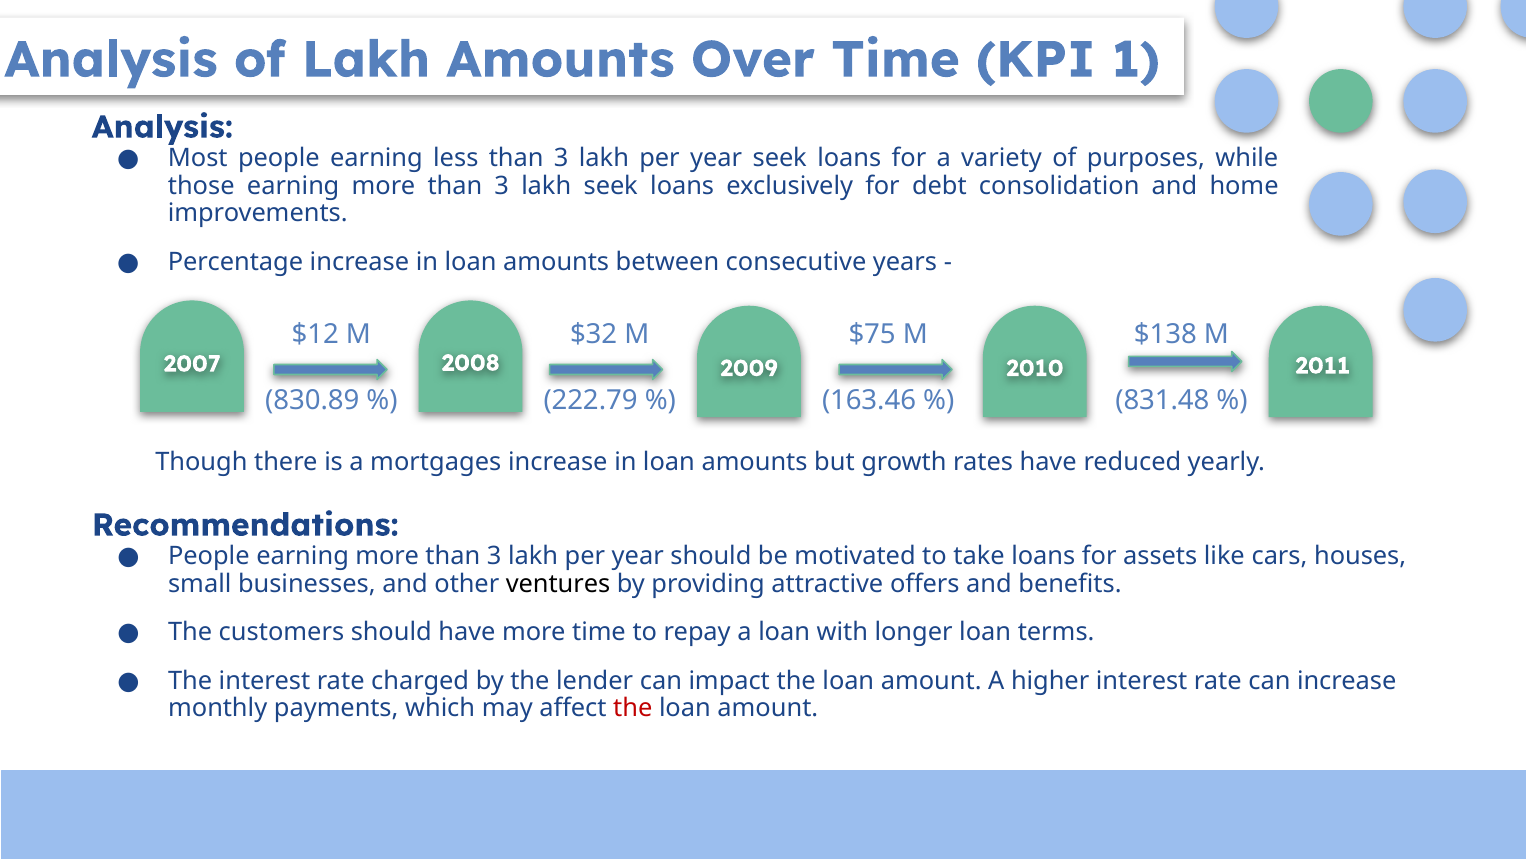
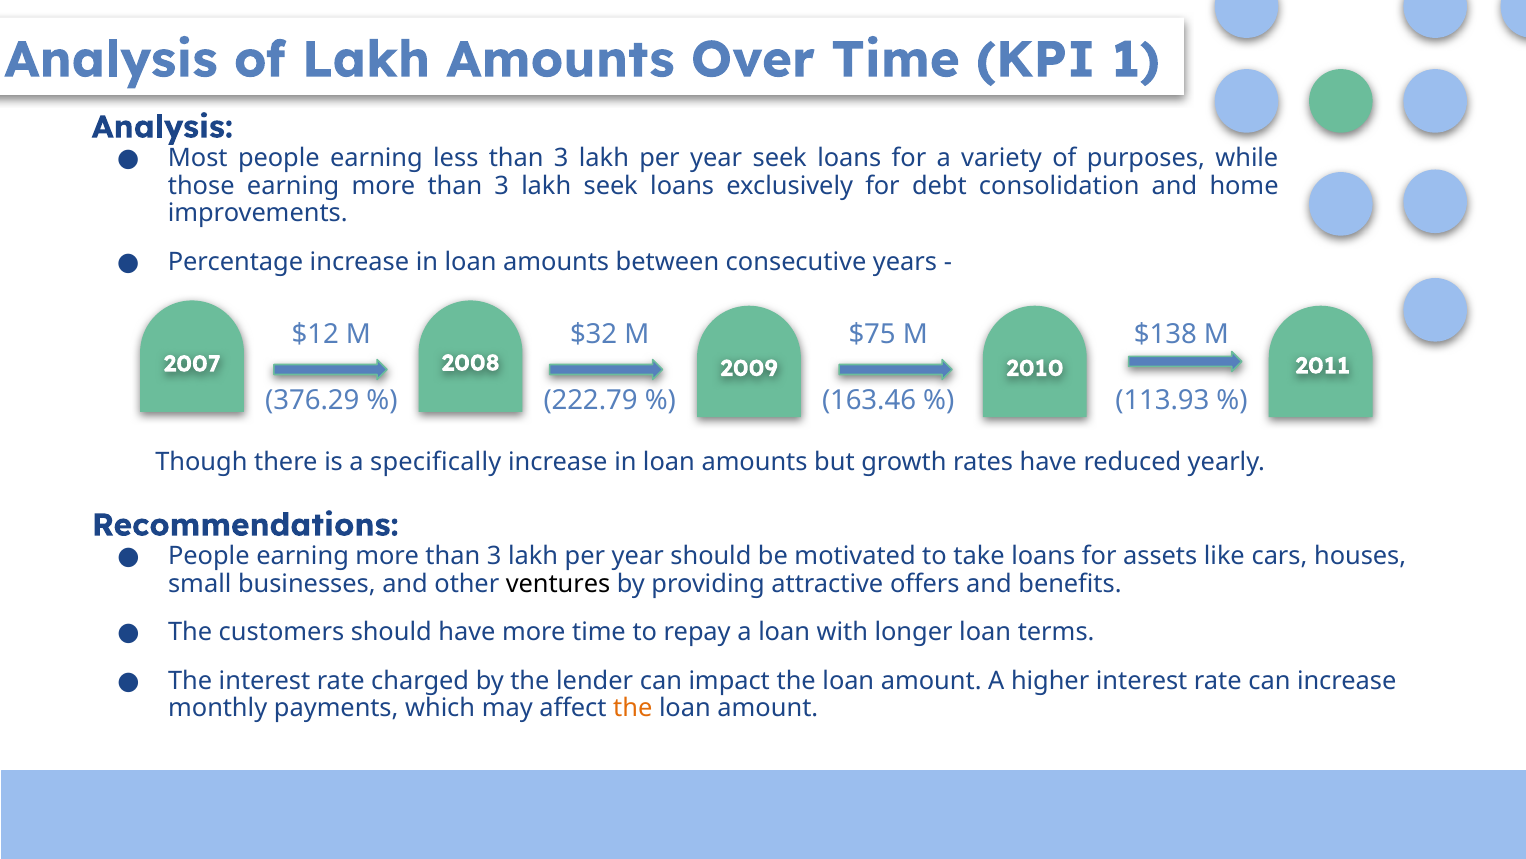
830.89: 830.89 -> 376.29 (312, 400)
831.48: 831.48 -> 113.93 (1162, 400)
mortgages: mortgages -> specifically (436, 462)
the colour: red -> orange (633, 708)
